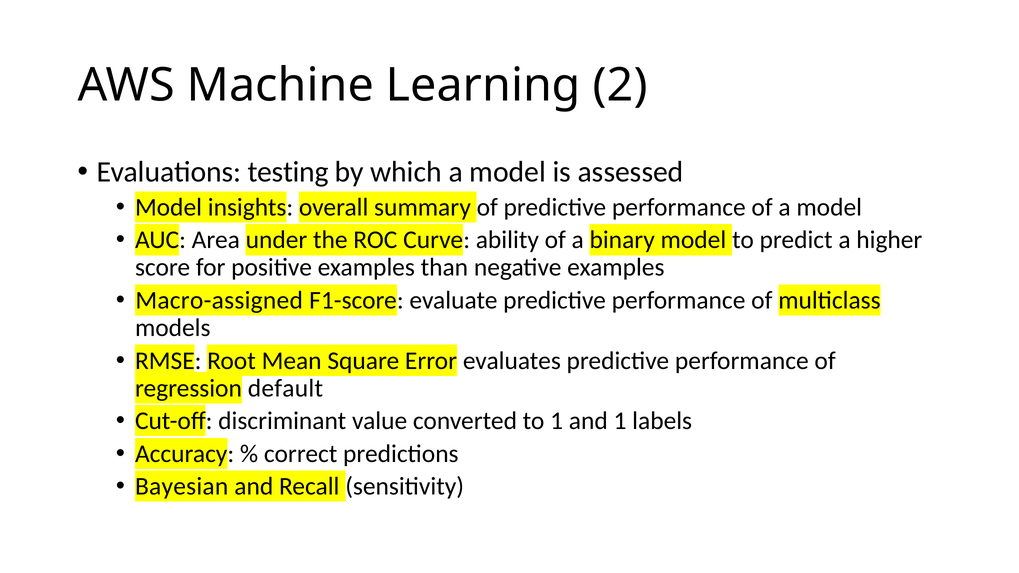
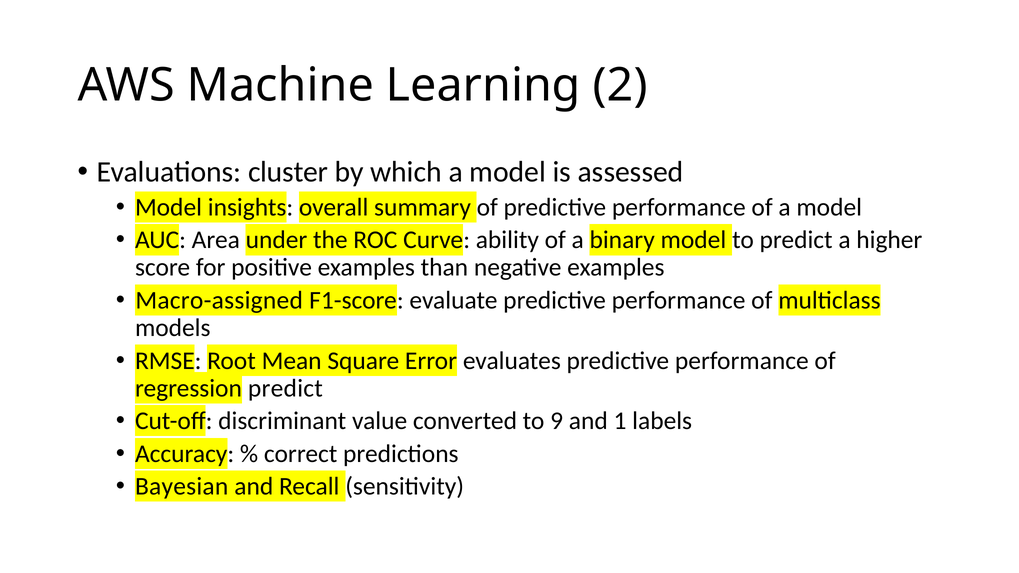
testing: testing -> cluster (288, 172)
regression default: default -> predict (285, 388)
to 1: 1 -> 9 (557, 421)
